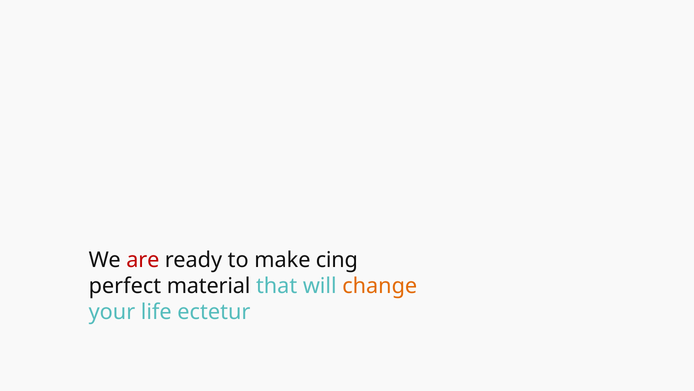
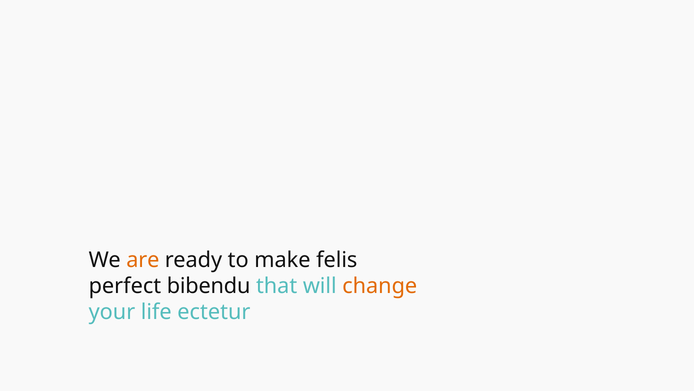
are colour: red -> orange (143, 259)
cing: cing -> felis (337, 259)
material: material -> bibendu (209, 285)
